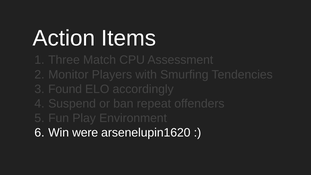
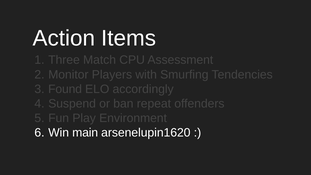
were: were -> main (85, 133)
